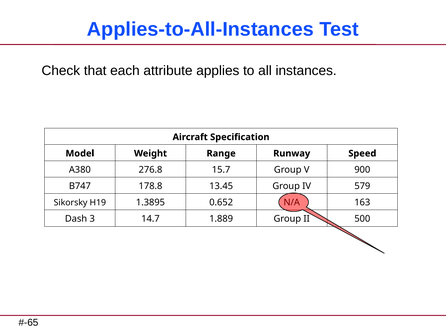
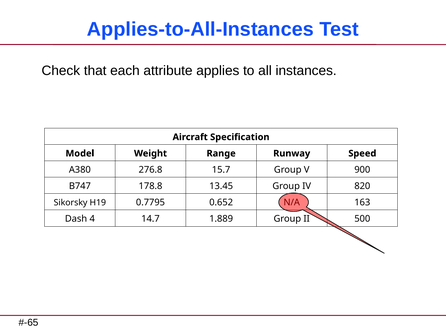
579: 579 -> 820 (362, 186)
1.3895: 1.3895 -> 0.7795 (150, 203)
3: 3 -> 4 (92, 219)
